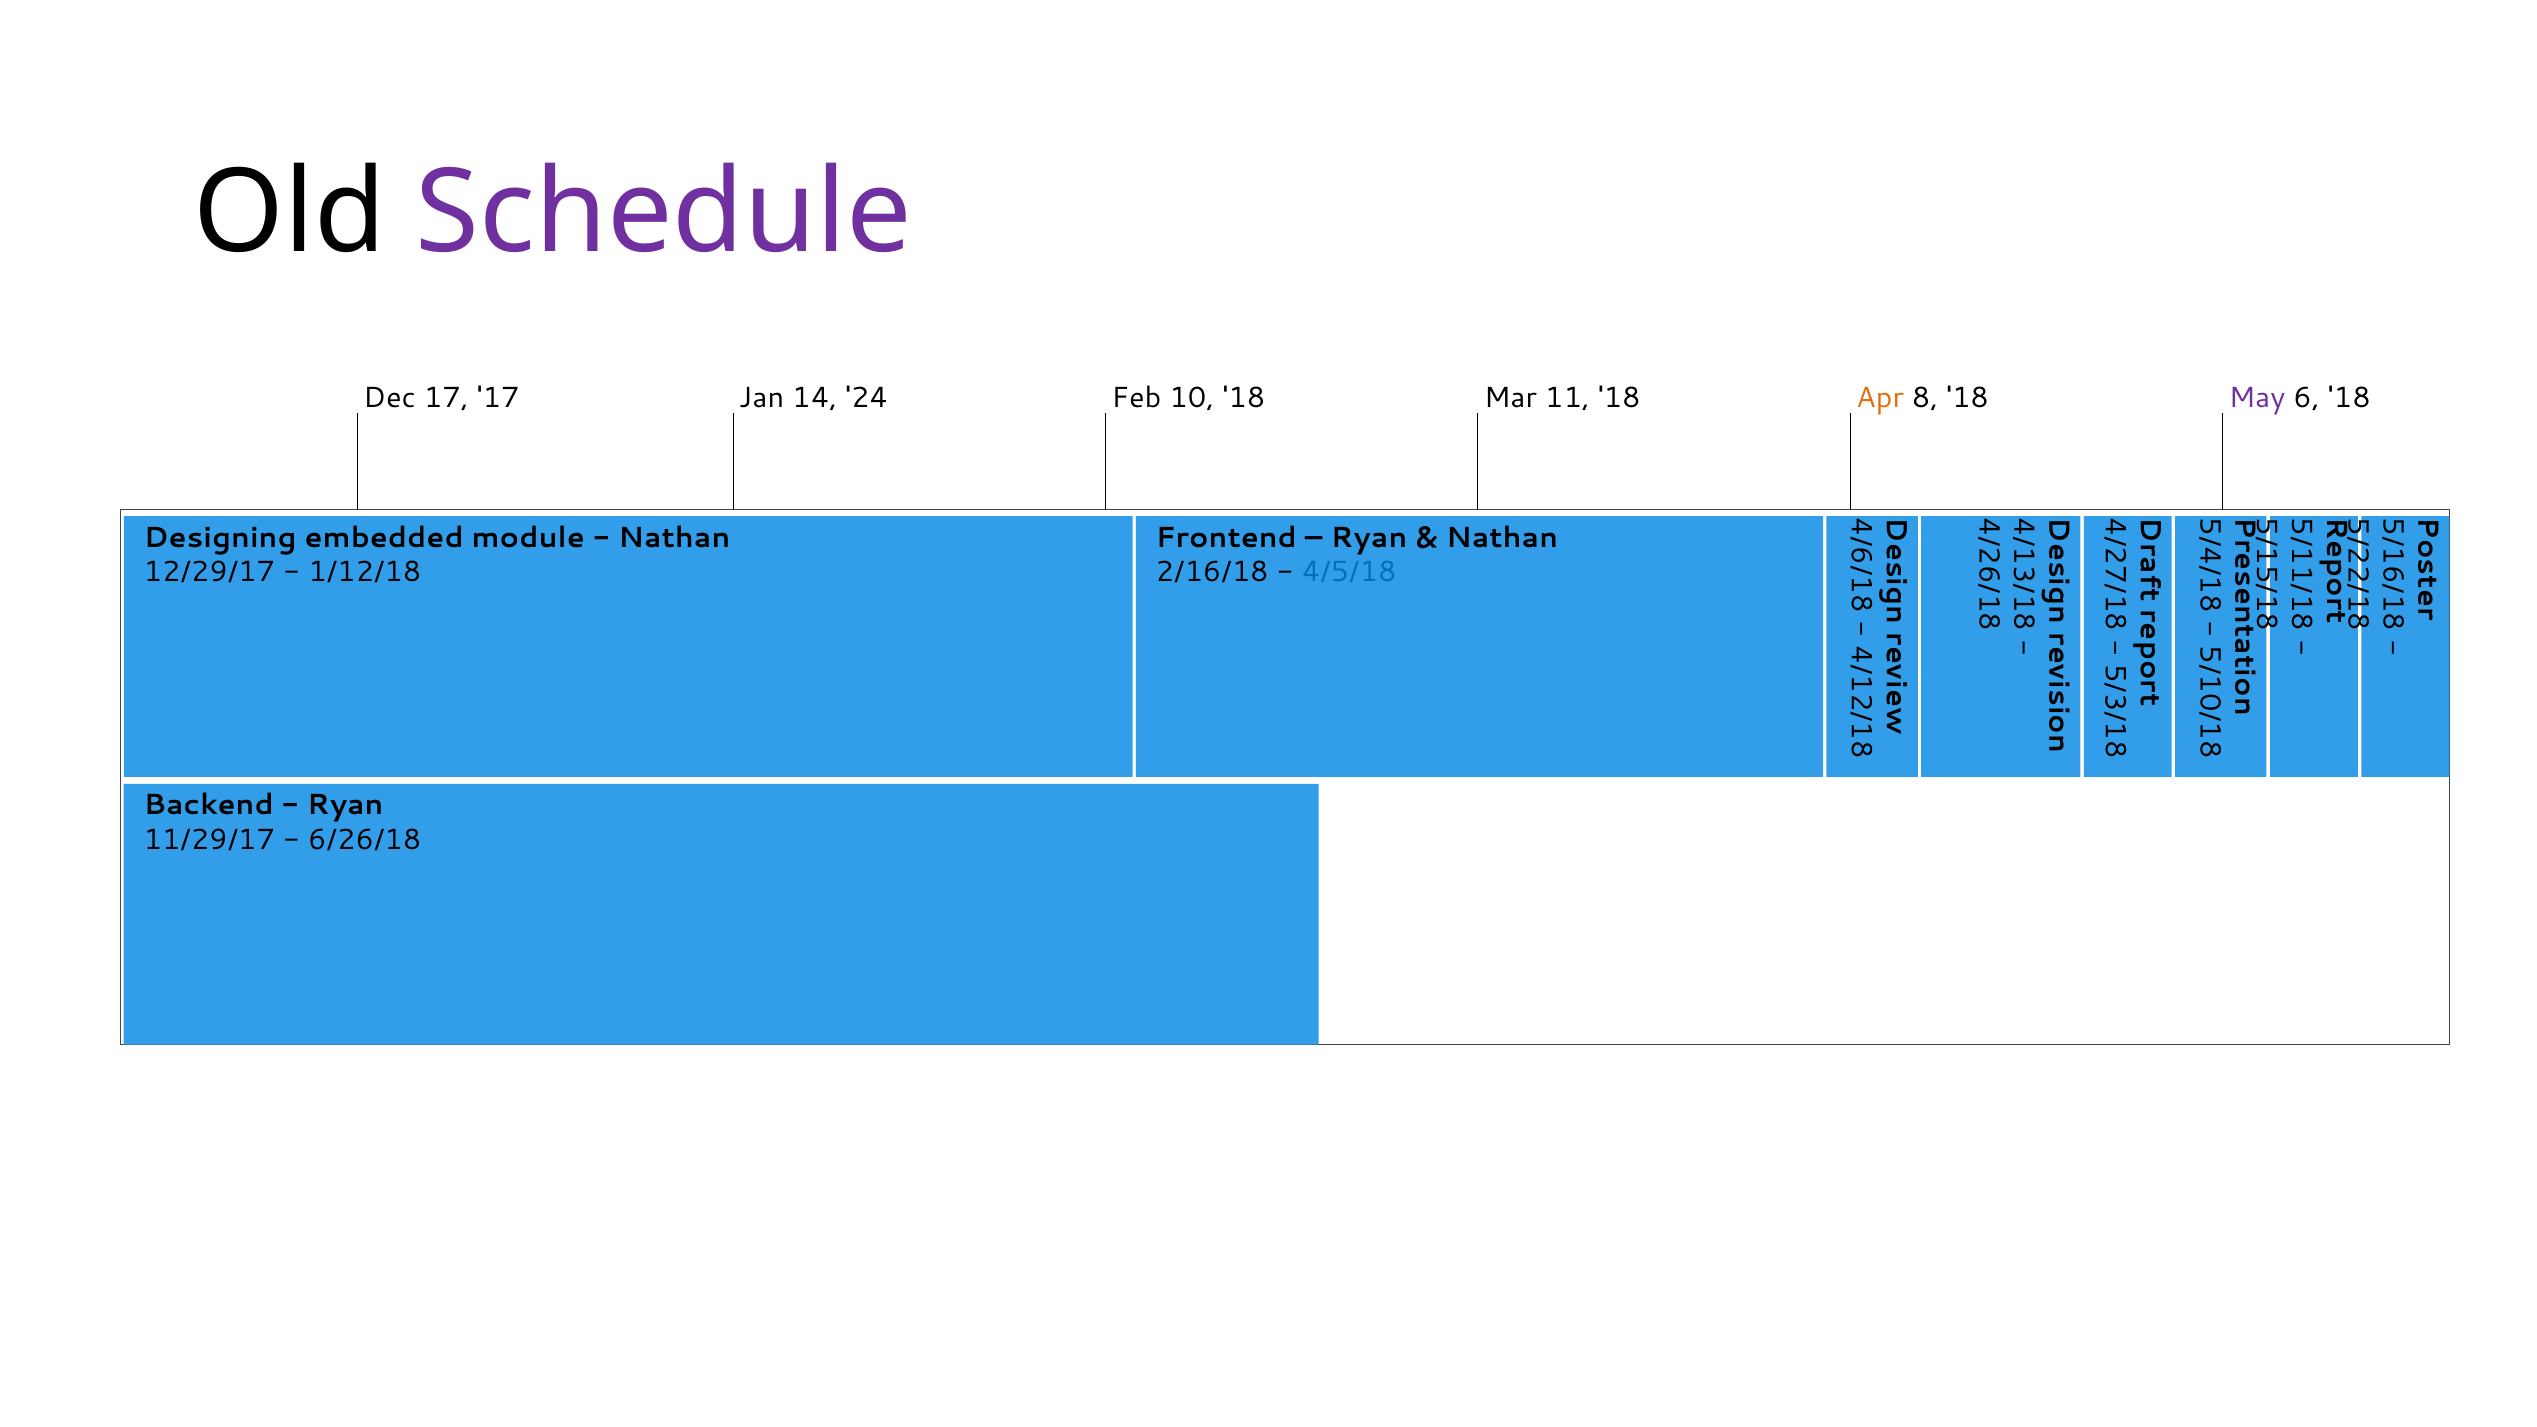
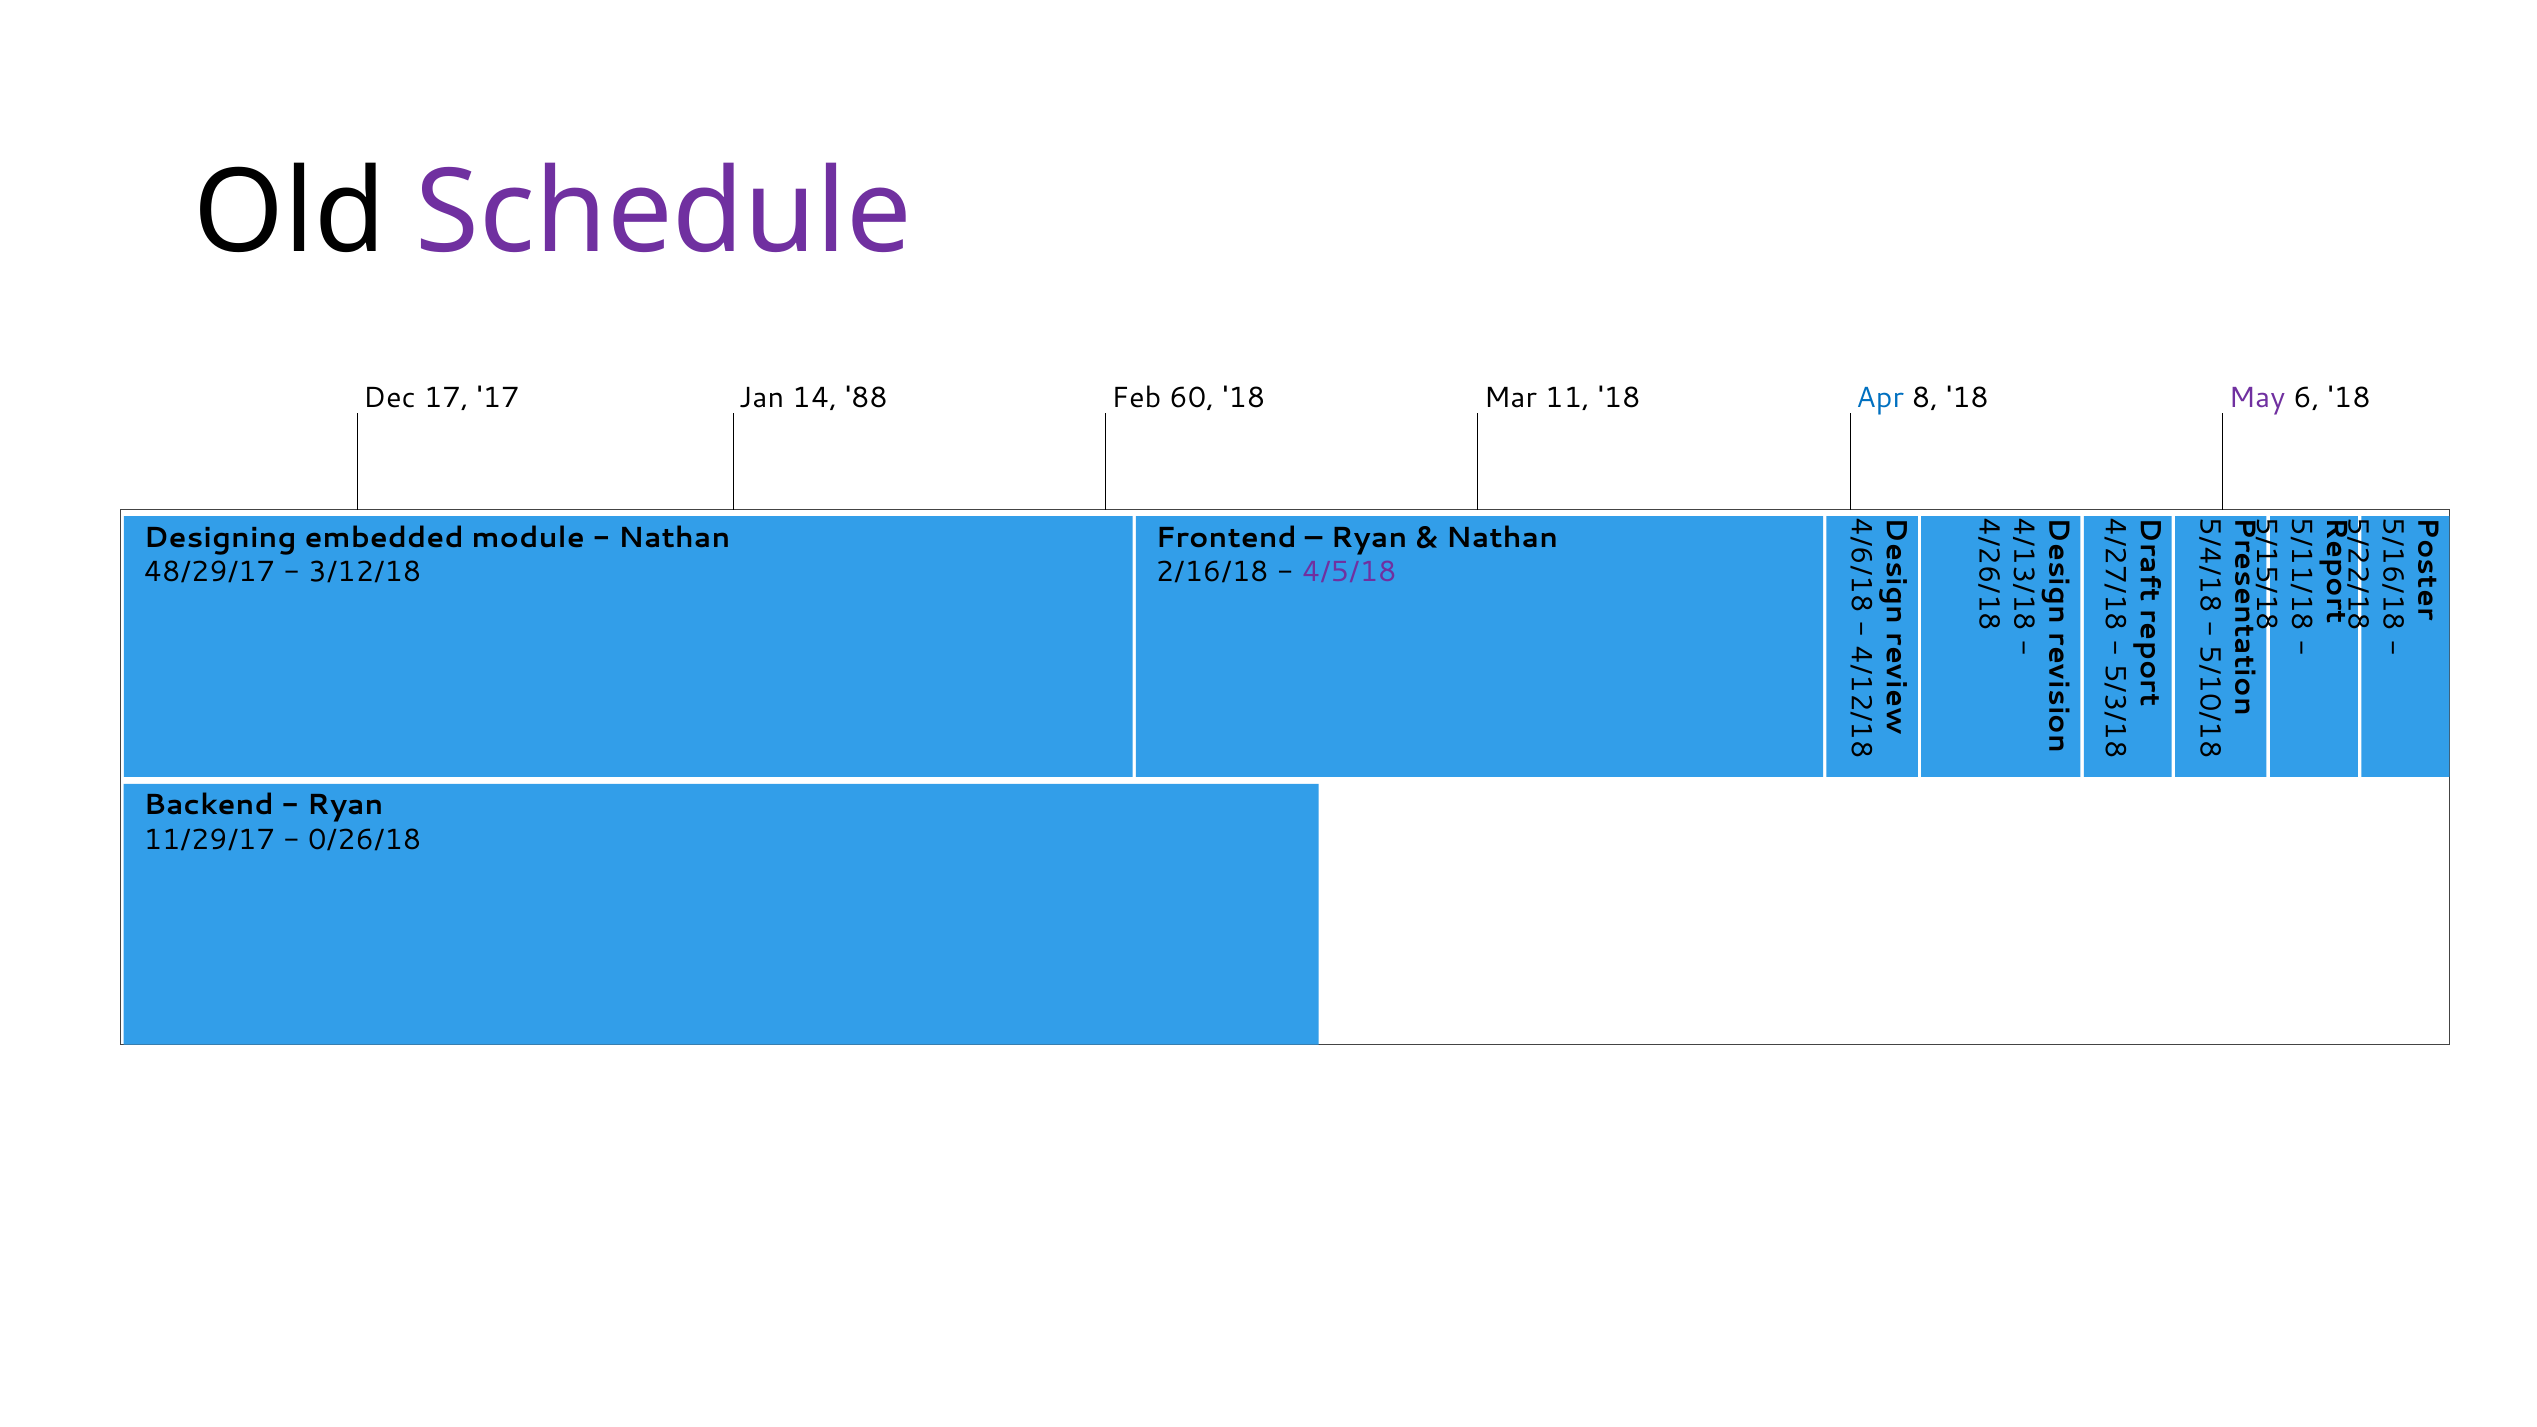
24: 24 -> 88 (867, 398)
10: 10 -> 60 (1192, 398)
Apr colour: orange -> blue (1880, 398)
12/29/17: 12/29/17 -> 48/29/17 (209, 572)
1/12/18: 1/12/18 -> 3/12/18 (365, 572)
4/5/18 colour: blue -> purple (1349, 572)
6/26/18: 6/26/18 -> 0/26/18 (365, 840)
